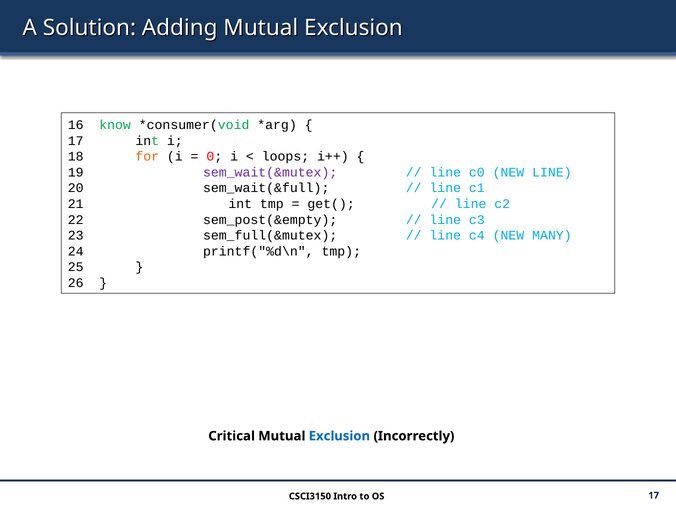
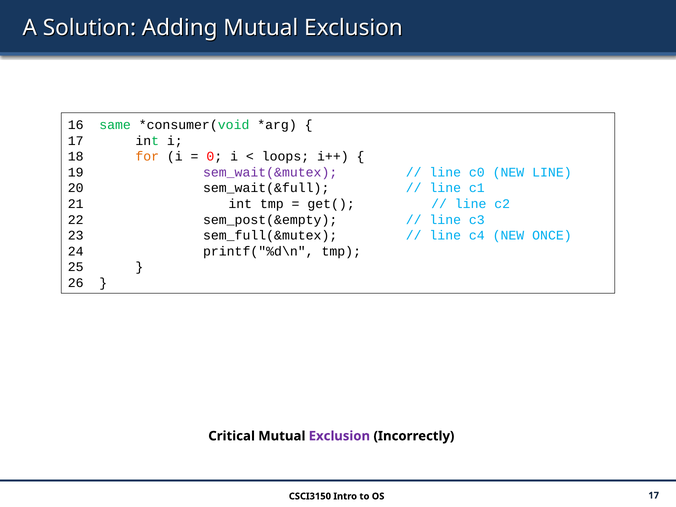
know: know -> same (115, 125)
MANY: MANY -> ONCE (552, 235)
Exclusion colour: blue -> purple (339, 436)
